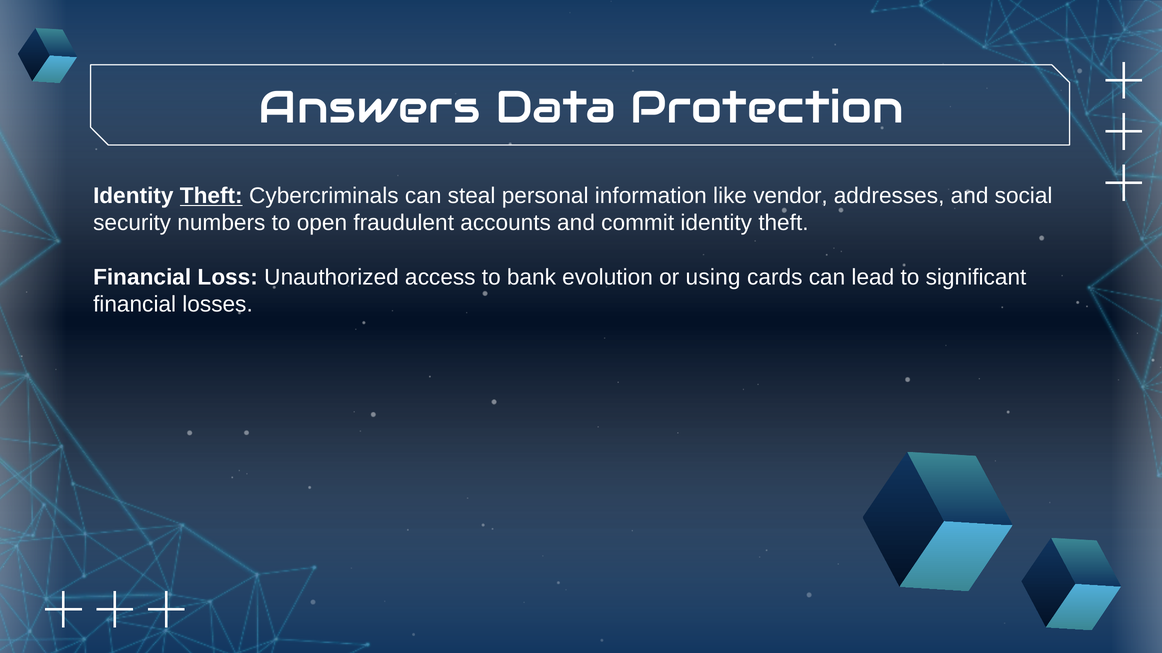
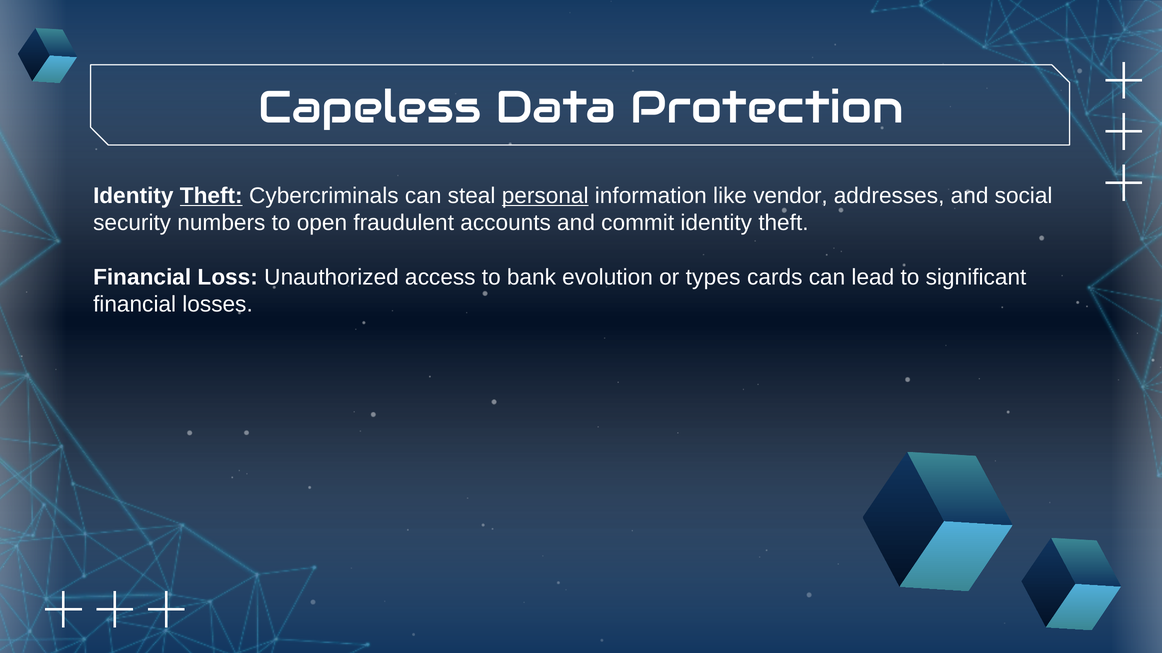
Answers: Answers -> Capeless (370, 108)
personal underline: none -> present (545, 196)
using: using -> types (713, 277)
